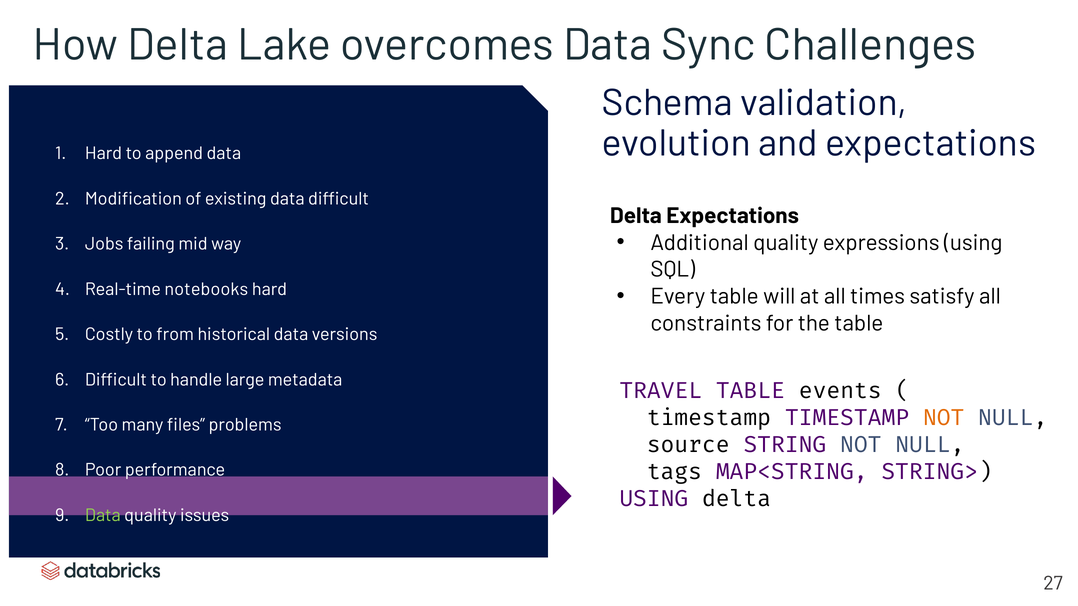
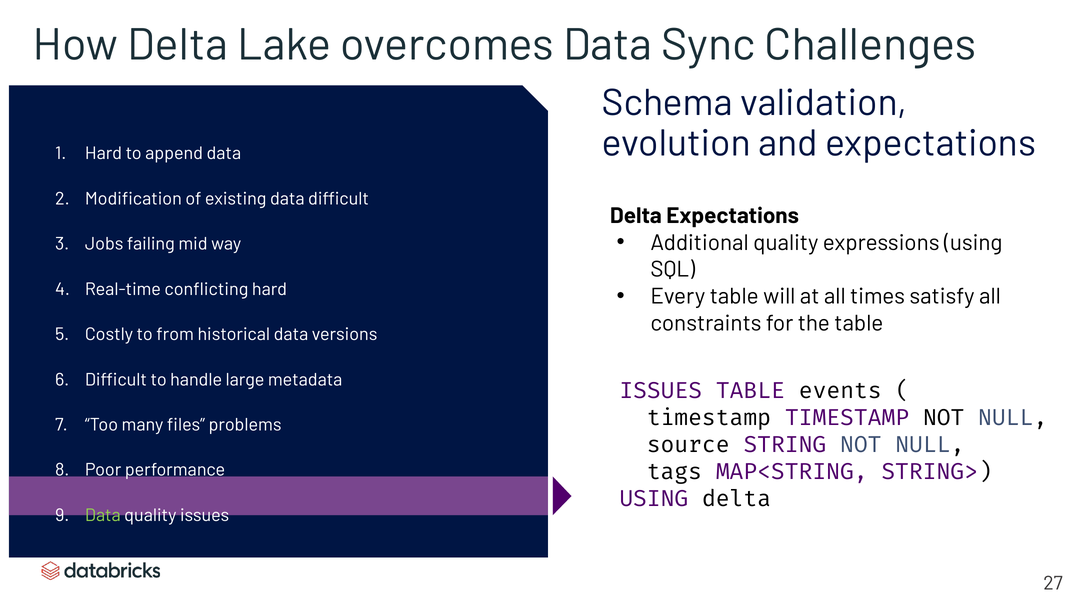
notebooks: notebooks -> conflicting (206, 289)
TRAVEL: TRAVEL -> ISSUES (661, 391)
NOT colour: orange -> black (944, 418)
